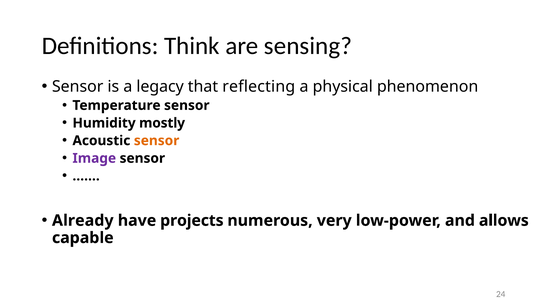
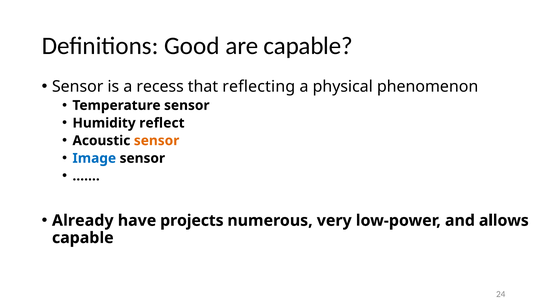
Think: Think -> Good (192, 46)
are sensing: sensing -> capable (308, 46)
legacy: legacy -> recess (160, 86)
mostly: mostly -> reflect (162, 123)
Image colour: purple -> blue (94, 158)
